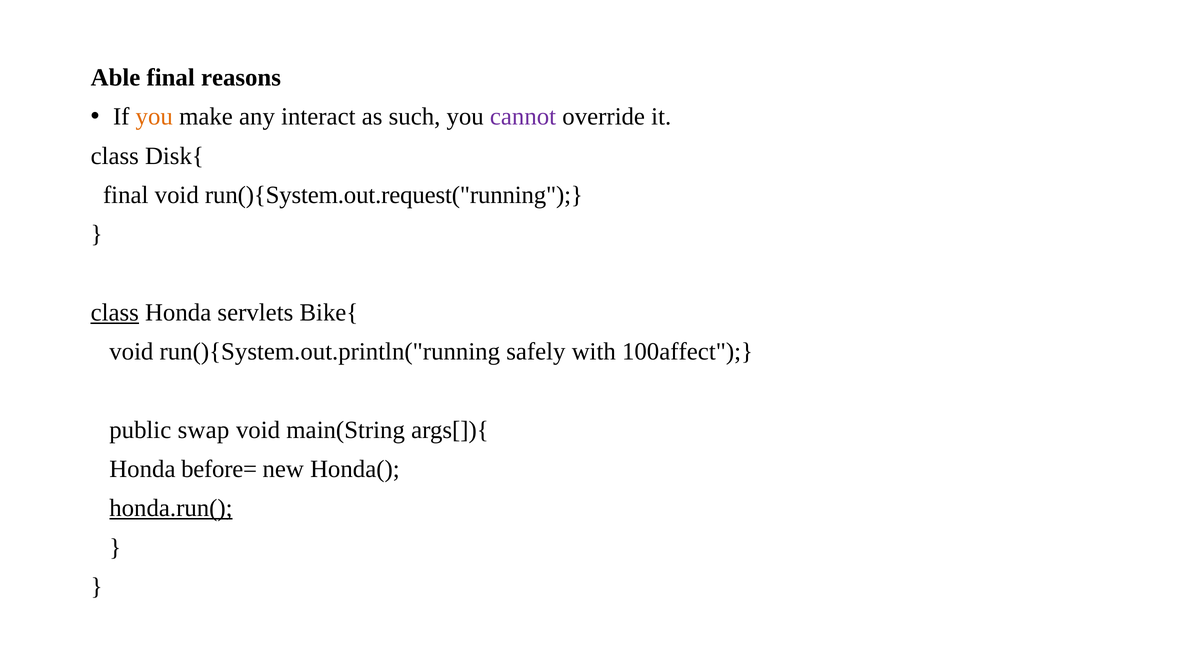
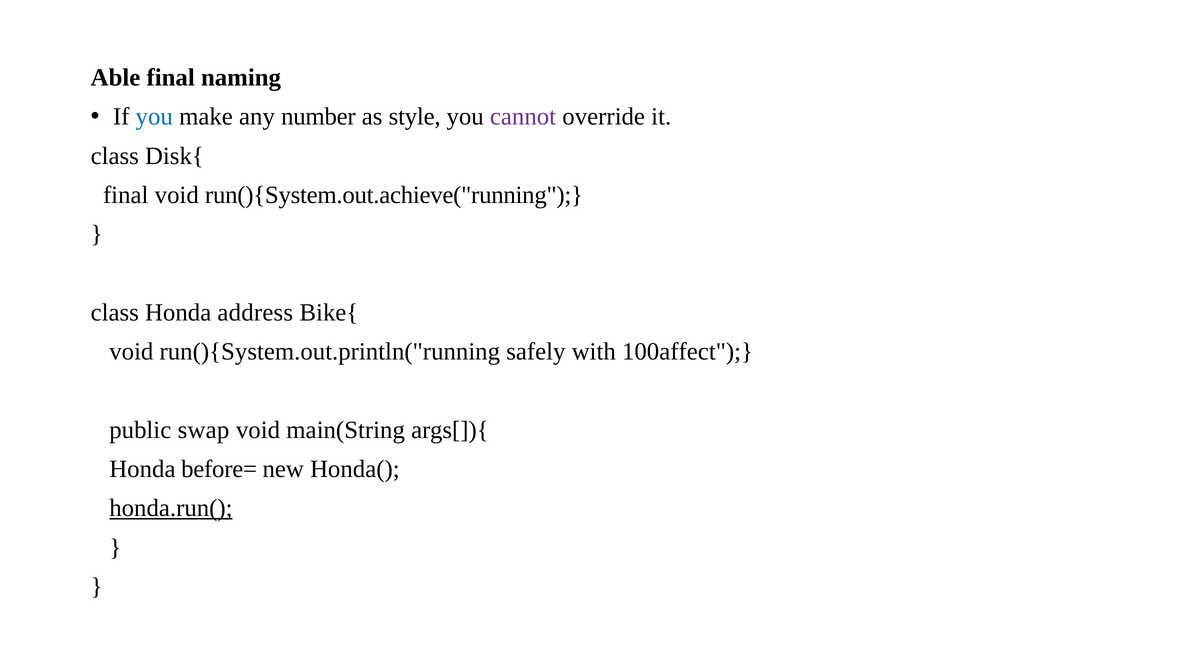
reasons: reasons -> naming (241, 78)
you colour: orange -> blue (154, 117)
interact: interact -> number (318, 117)
such: such -> style (415, 117)
run(){System.out.request("running: run(){System.out.request("running -> run(){System.out.achieve("running (394, 195)
class underline: present -> none (115, 313)
servlets: servlets -> address (255, 313)
